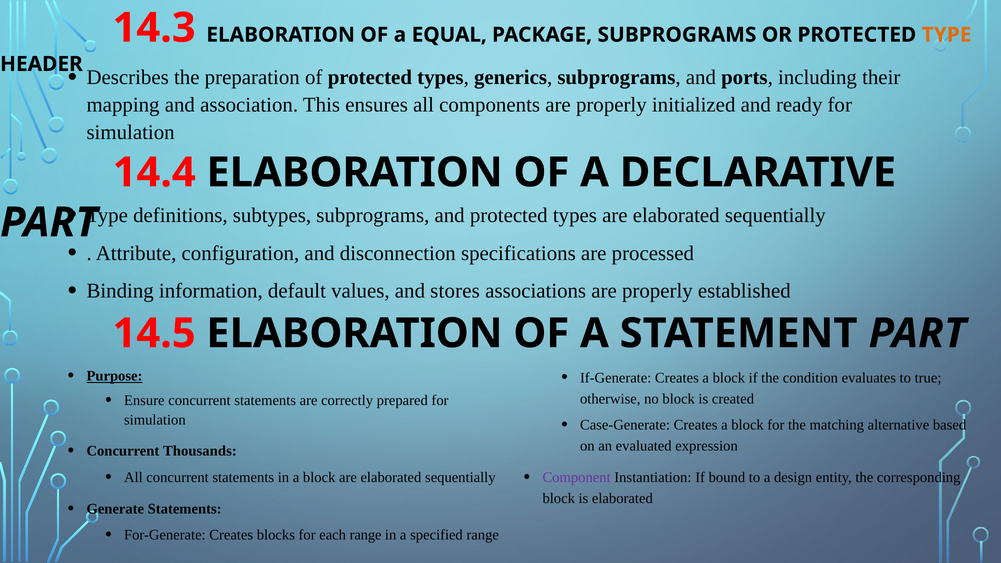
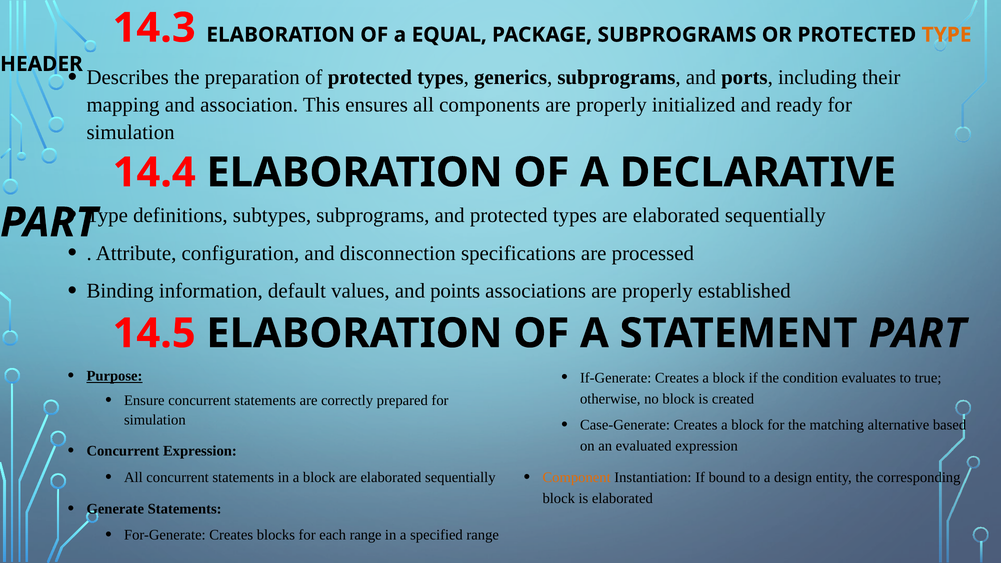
stores: stores -> points (455, 291)
Concurrent Thousands: Thousands -> Expression (200, 451)
Component colour: purple -> orange (577, 477)
